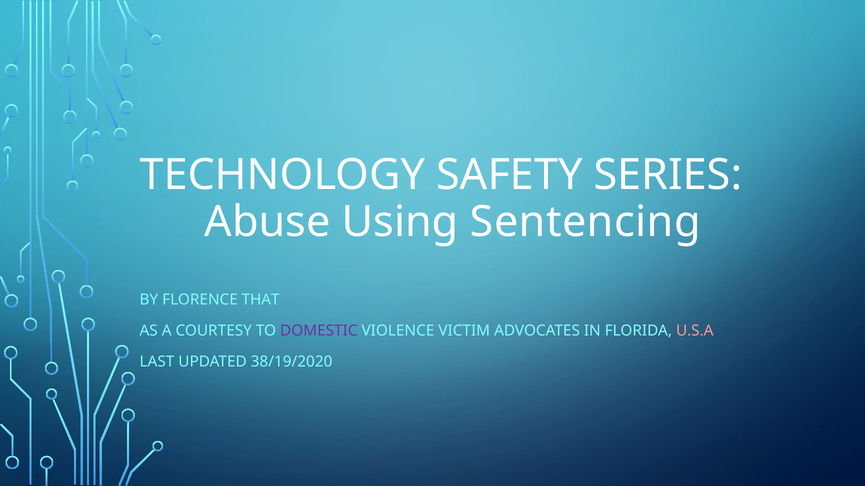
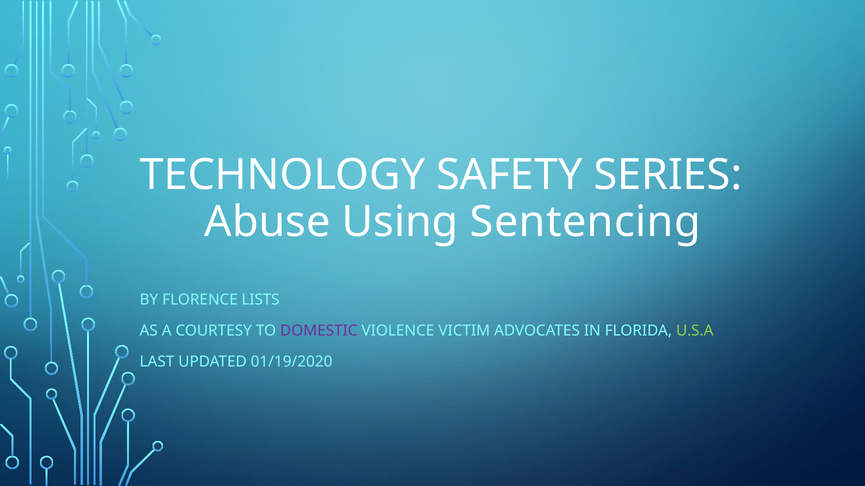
THAT: THAT -> LISTS (261, 300)
U.S.A colour: pink -> light green (695, 331)
38/19/2020: 38/19/2020 -> 01/19/2020 (292, 362)
